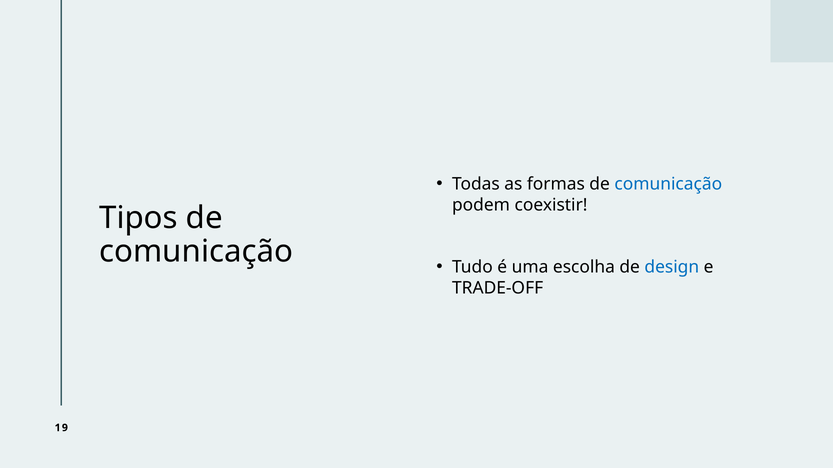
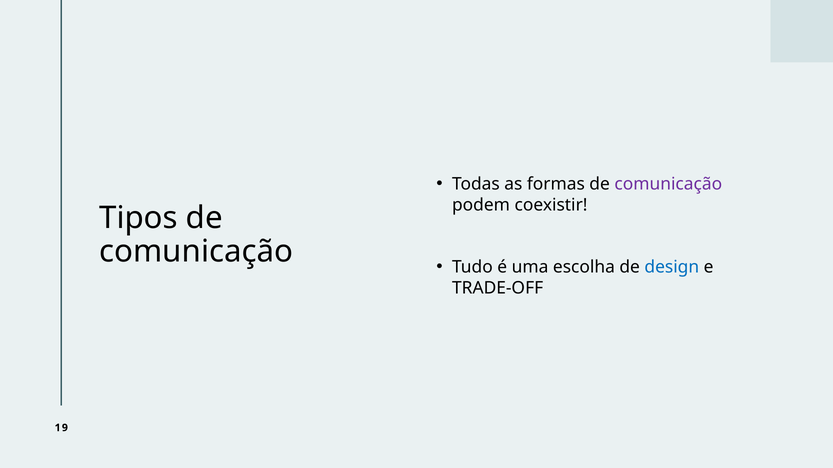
comunicação colour: blue -> purple (668, 184)
